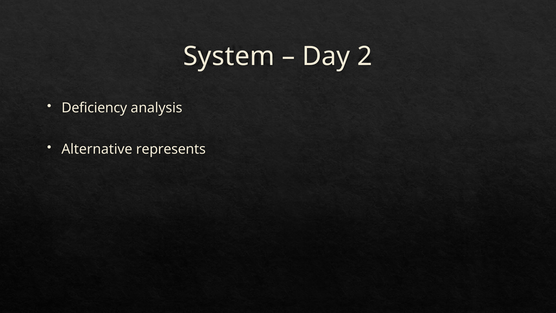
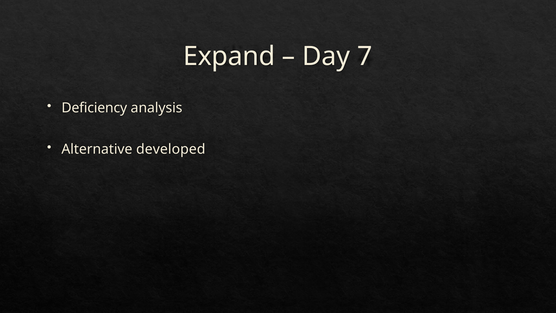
System: System -> Expand (229, 56)
2: 2 -> 7 (365, 56)
represents: represents -> developed (171, 149)
